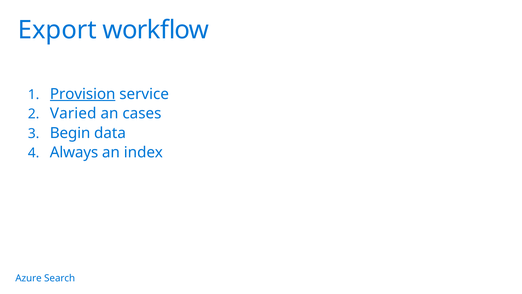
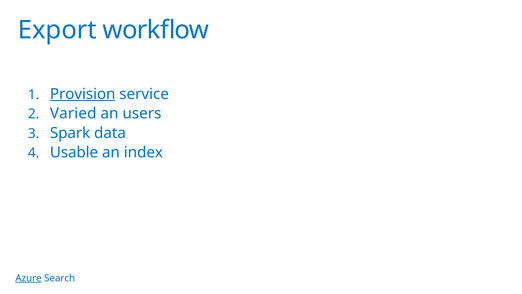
cases: cases -> users (142, 113)
Begin: Begin -> Spark (70, 133)
Always: Always -> Usable (74, 152)
Azure underline: none -> present (29, 278)
